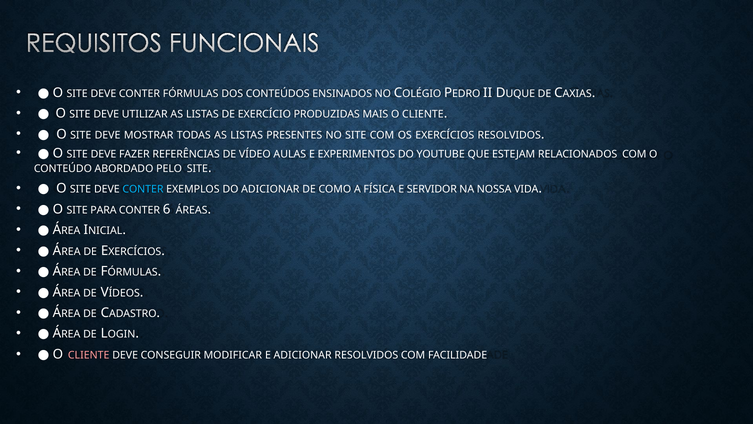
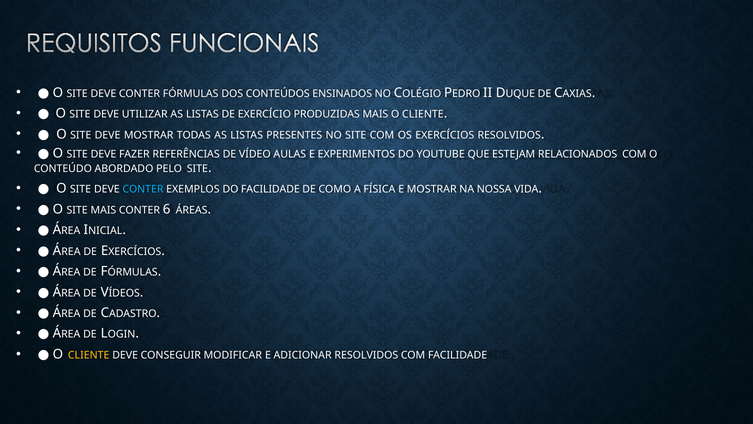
DO ADICIONAR: ADICIONAR -> FACILIDADE (270, 189)
E SERVIDOR: SERVIDOR -> MOSTRAR (432, 189)
SITE PARA: PARA -> MAIS (103, 210)
CLIENTE colour: pink -> yellow (89, 355)
